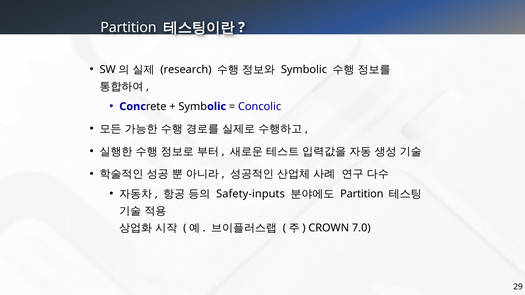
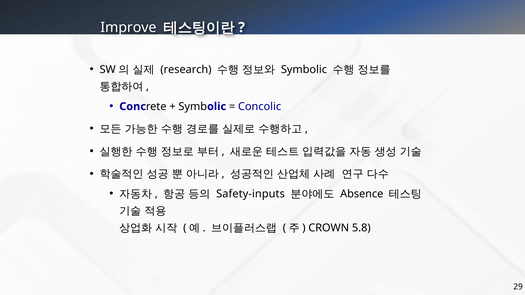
Partition: Partition -> Improve (128, 27)
Partition: Partition -> Absence (362, 194)
7.0: 7.0 -> 5.8 (361, 228)
